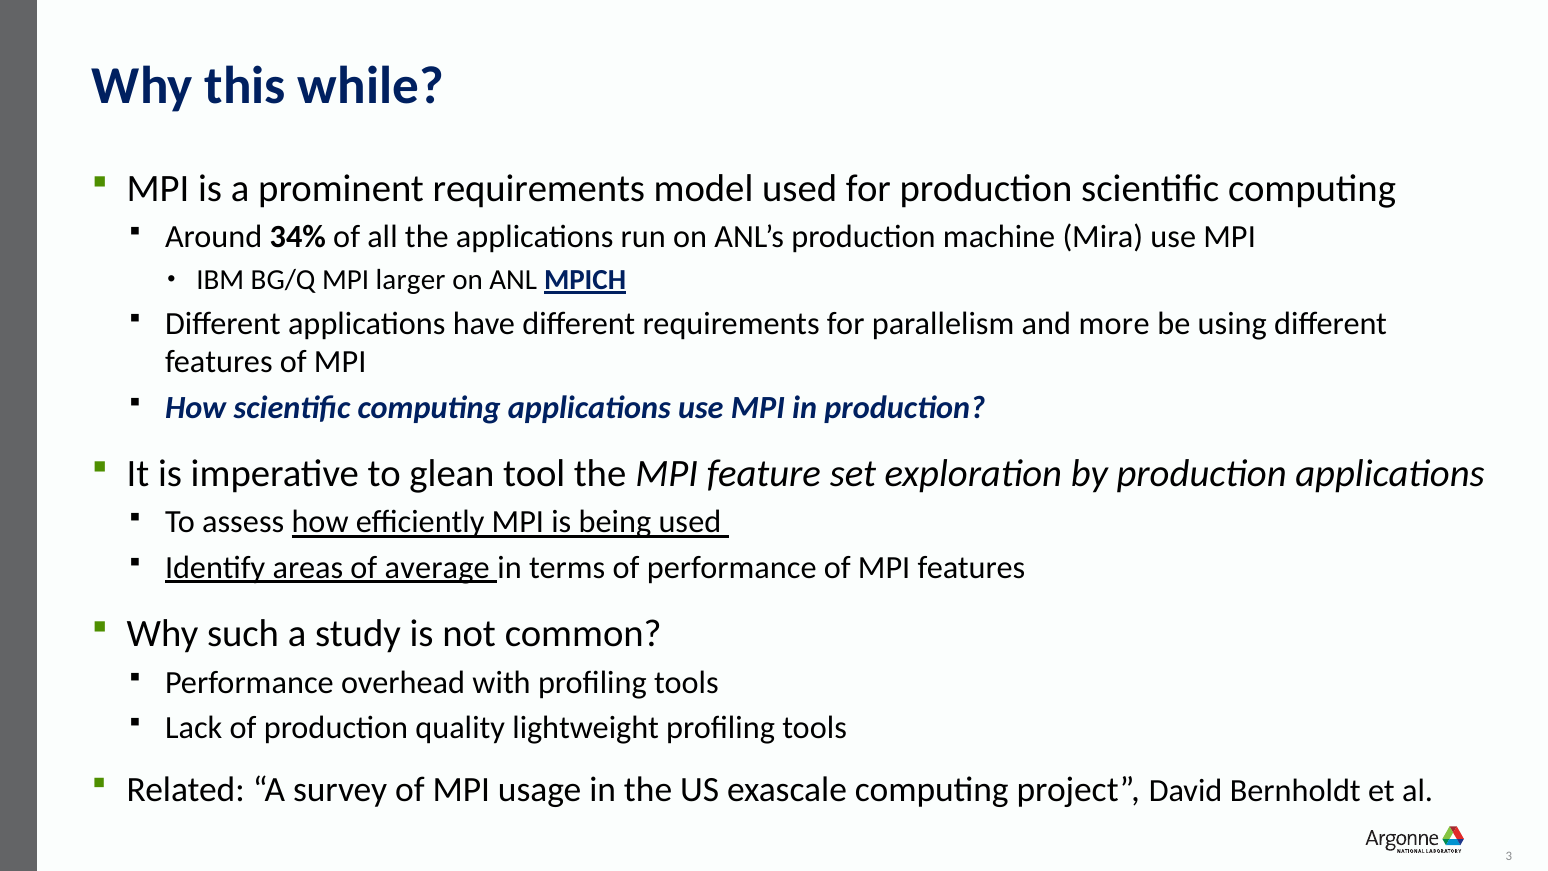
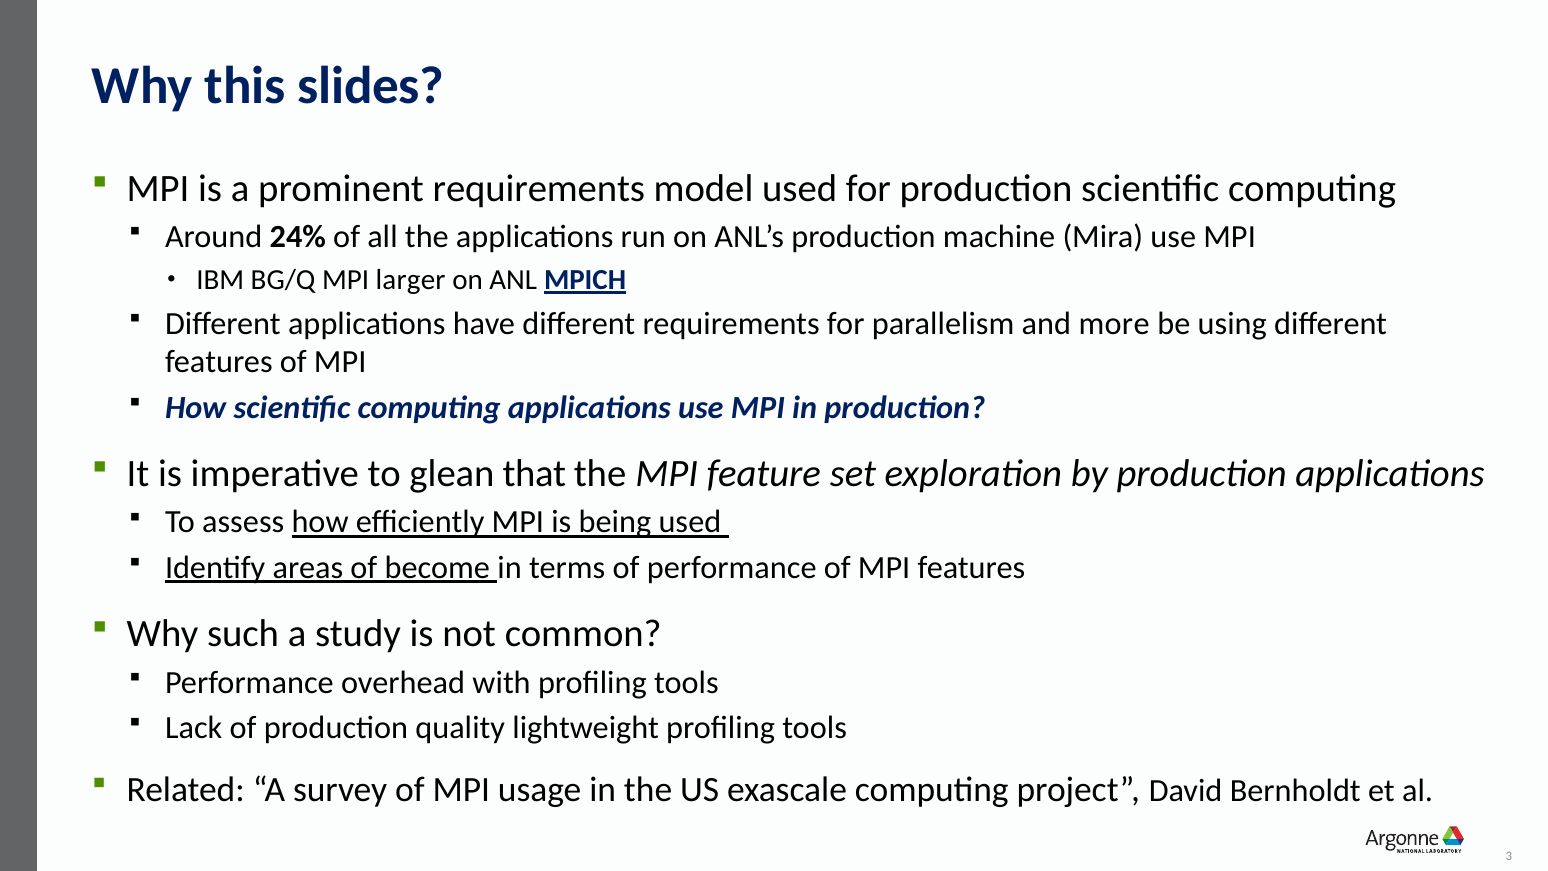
while: while -> slides (371, 86)
34%: 34% -> 24% (298, 237)
tool: tool -> that (534, 474)
average: average -> become (437, 567)
